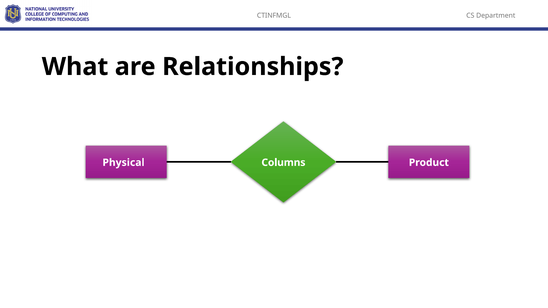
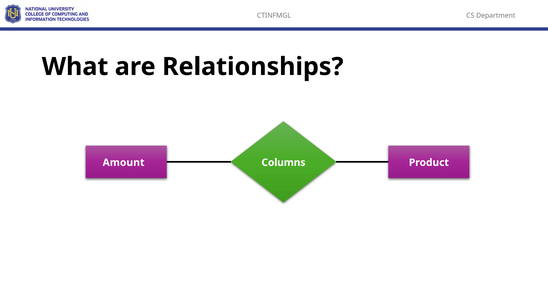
Physical: Physical -> Amount (124, 163)
